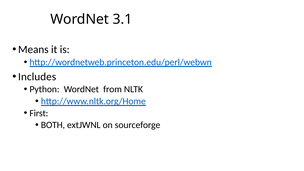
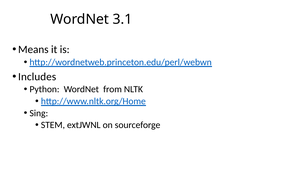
First: First -> Sing (39, 113)
BOTH: BOTH -> STEM (53, 125)
